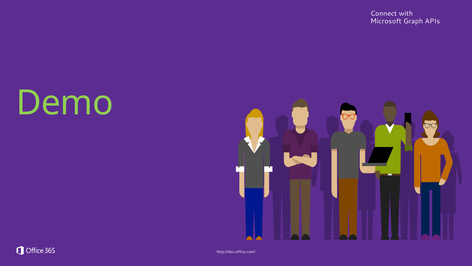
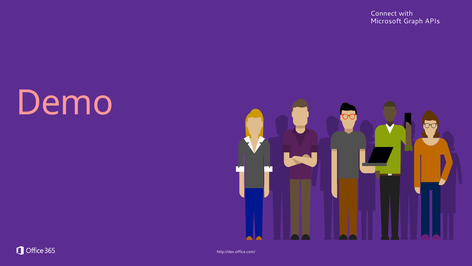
Demo colour: light green -> pink (65, 103)
